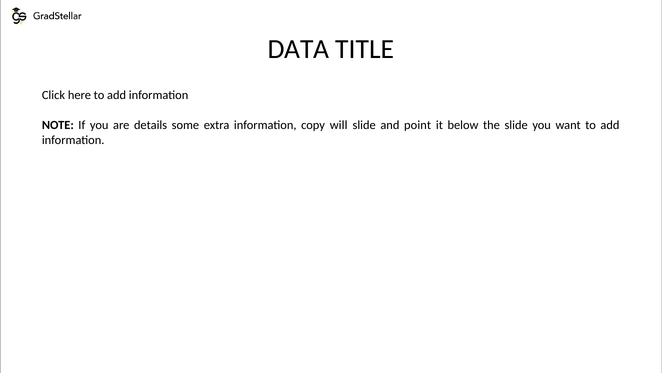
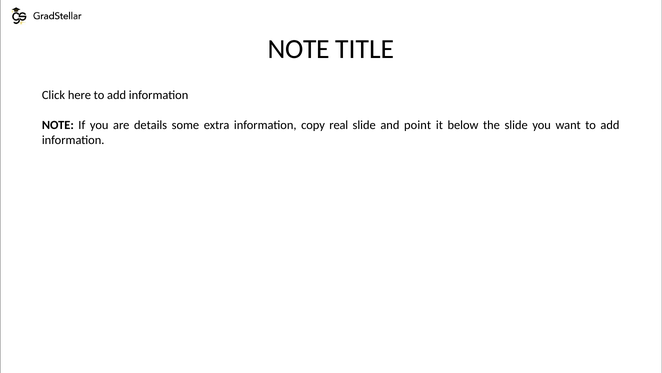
DATA: DATA -> NOTE (299, 49)
will: will -> real (339, 125)
